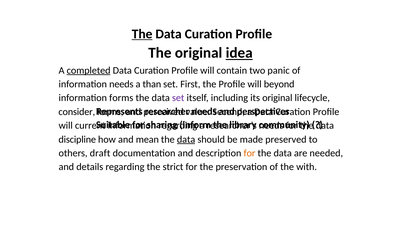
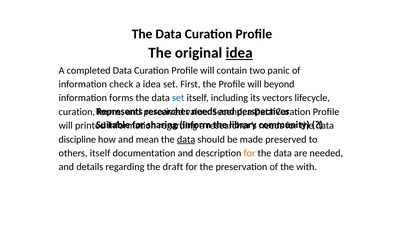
The underline: present -> none (142, 34)
completed underline: present -> none (89, 70)
information needs: needs -> check (121, 84)
a than: than -> idea (152, 84)
set colour: purple -> blue (178, 98)
its original: original -> vectors (277, 98)
consider: consider -> curation (77, 112)
current: current -> printed (90, 126)
others draft: draft -> itself (100, 153)
strict: strict -> draft (173, 167)
